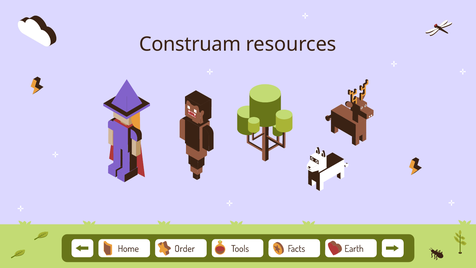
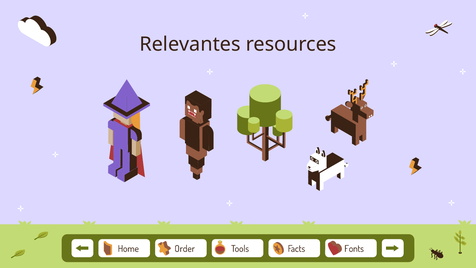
Construam: Construam -> Relevantes (190, 44)
Earth: Earth -> Fonts (354, 249)
